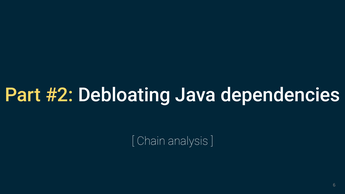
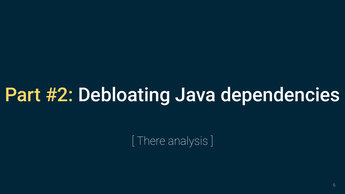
Chain: Chain -> There (151, 141)
